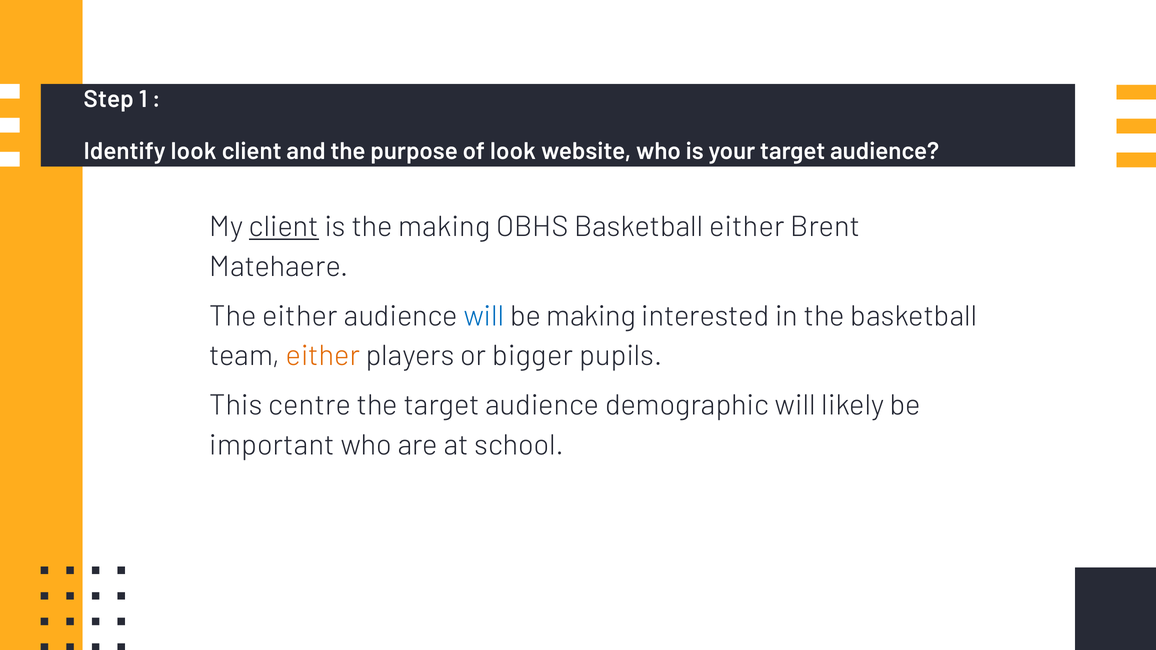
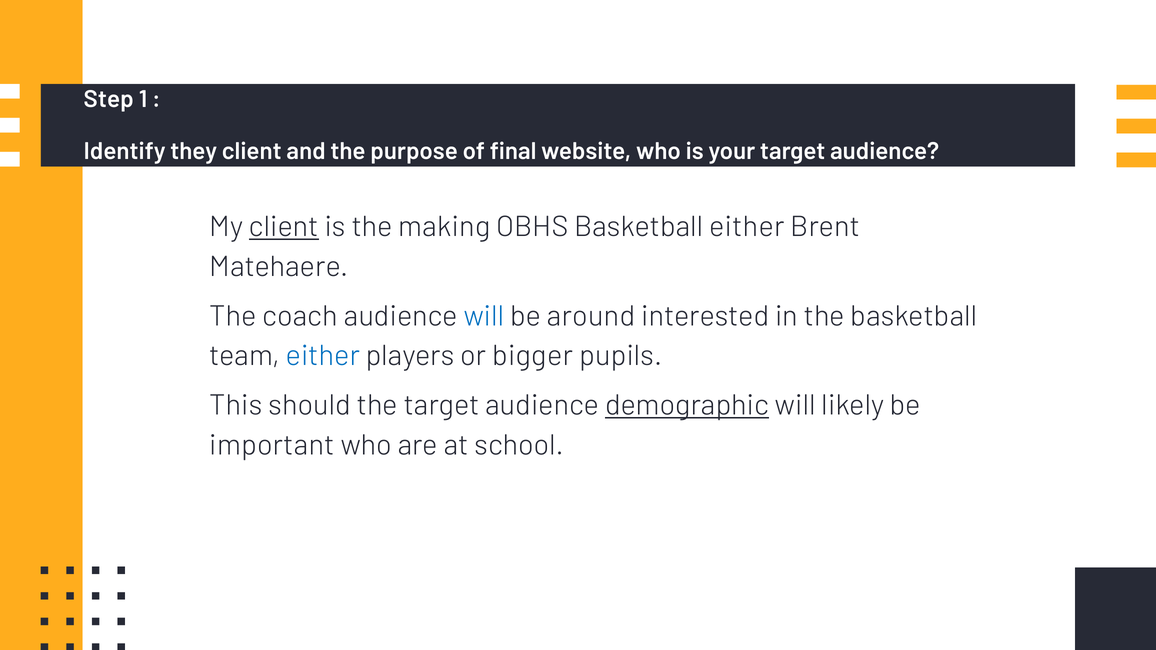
Identify look: look -> they (194, 151)
of look: look -> final (513, 151)
The either: either -> coach (300, 316)
be making: making -> around (591, 316)
either colour: orange -> blue (323, 356)
centre: centre -> should (310, 406)
demographic underline: none -> present (687, 406)
